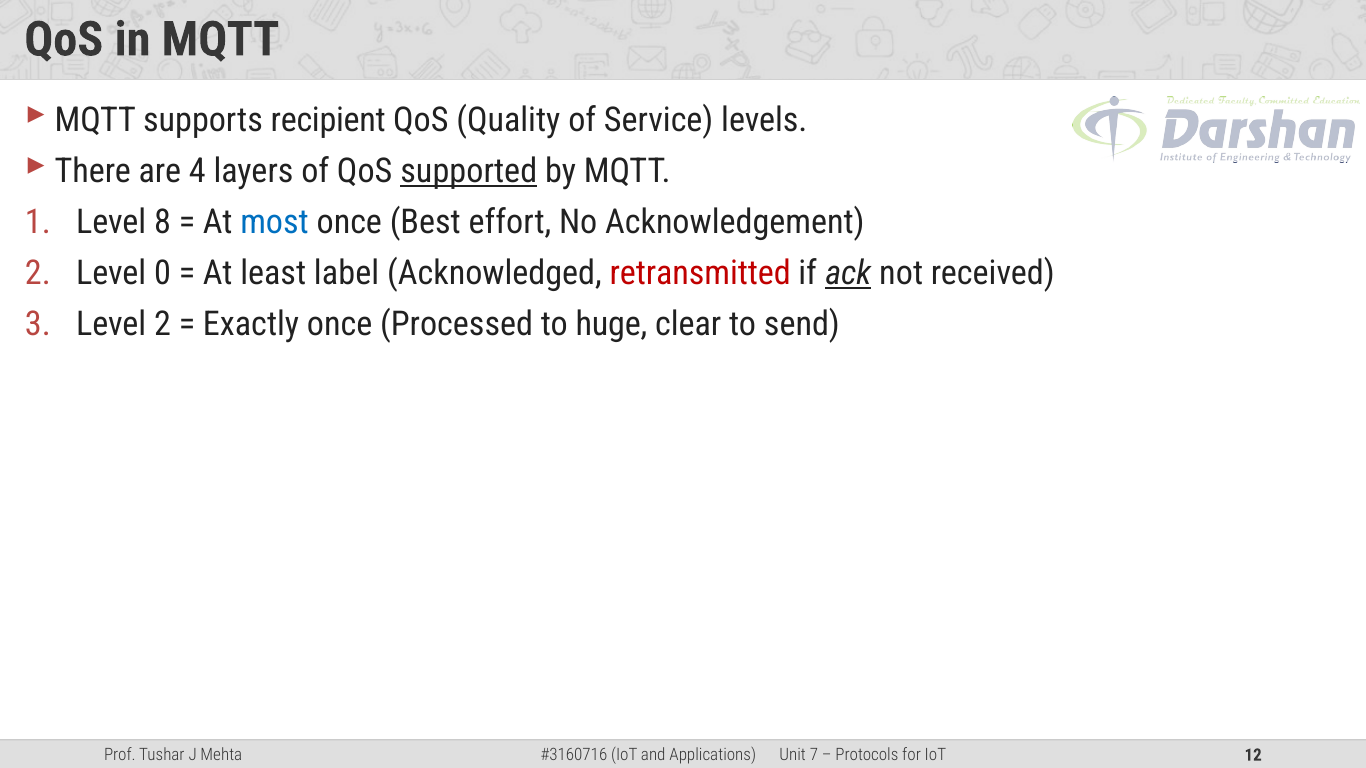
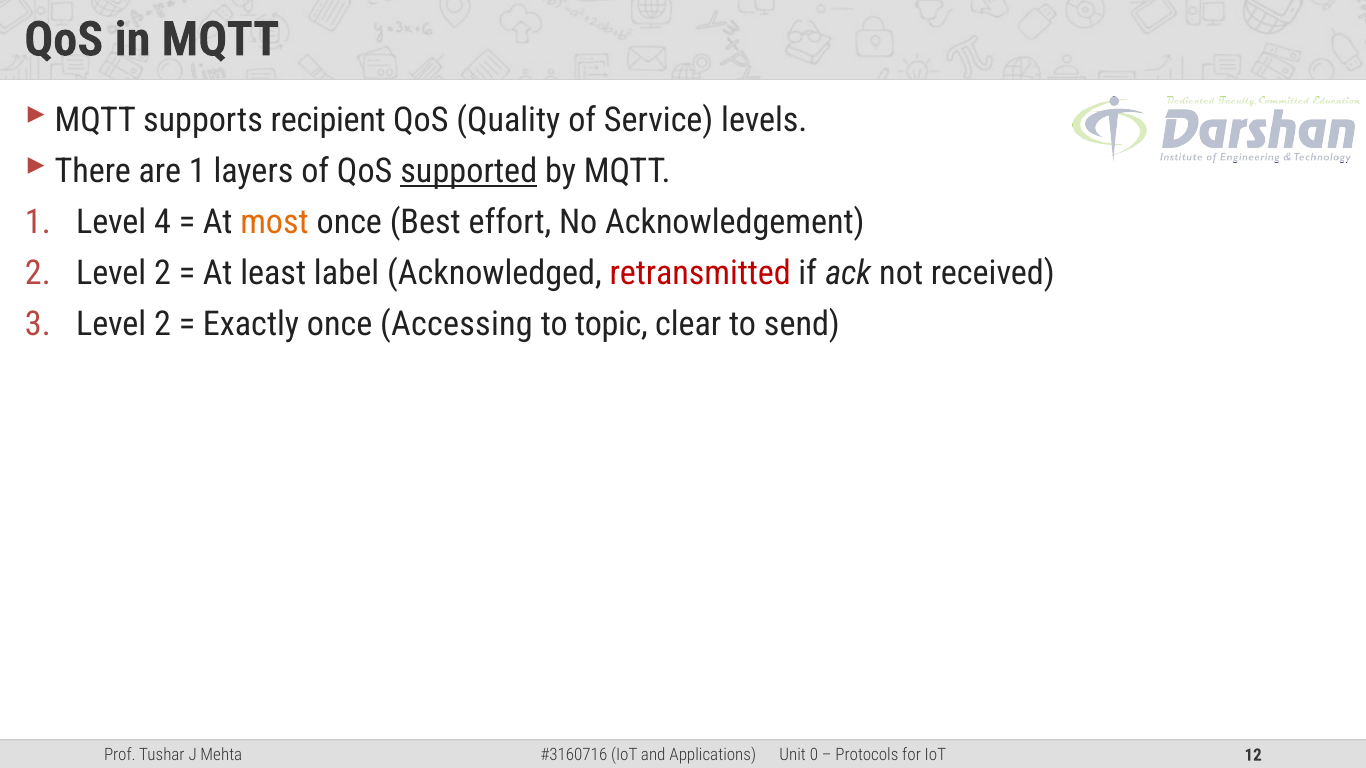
are 4: 4 -> 1 (197, 171)
8: 8 -> 4 (163, 222)
most colour: blue -> orange (275, 222)
2 Level 0: 0 -> 2 (163, 273)
ack underline: present -> none (848, 273)
Processed: Processed -> Accessing (456, 325)
huge: huge -> topic (612, 325)
7: 7 -> 0 (814, 755)
